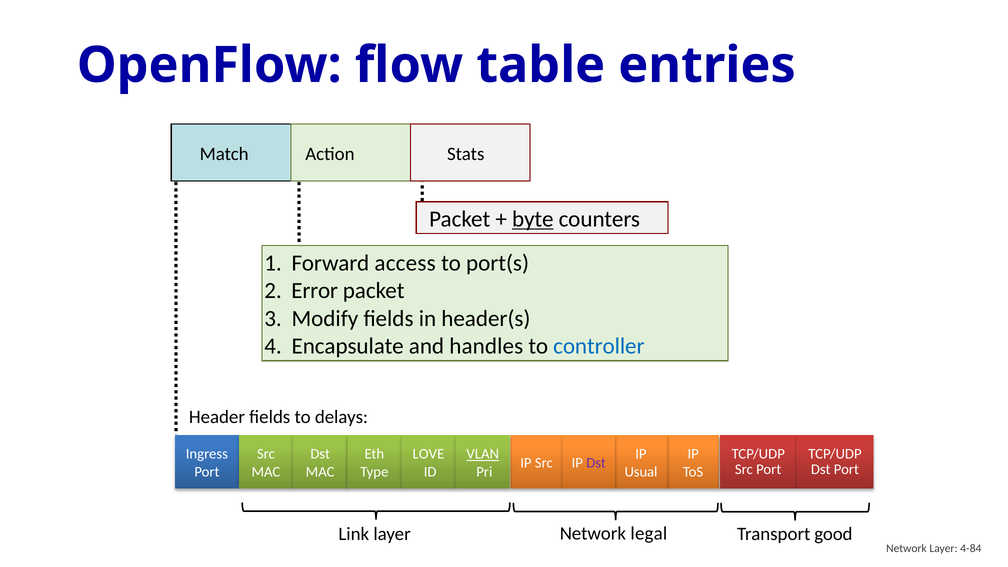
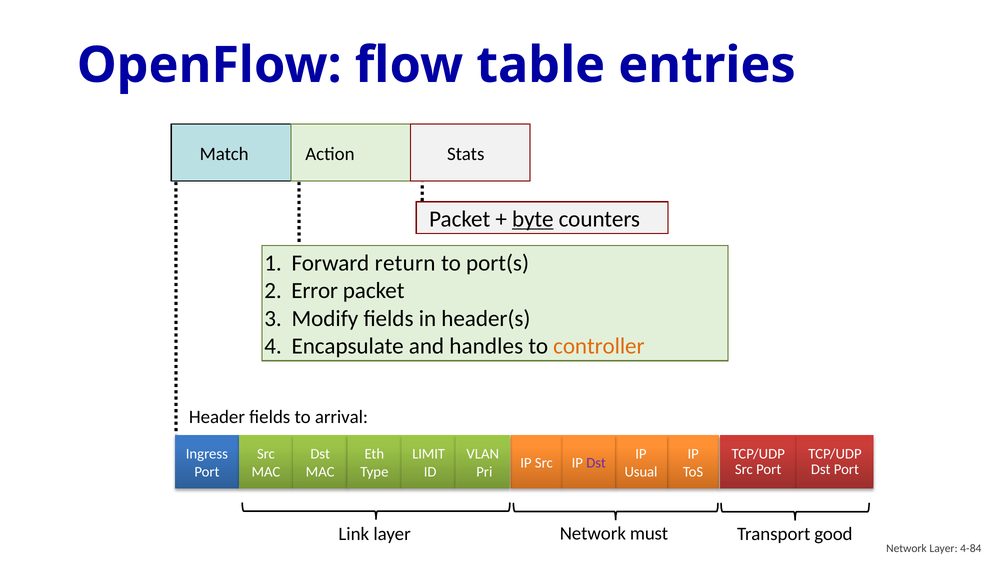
access: access -> return (405, 263)
controller colour: blue -> orange (599, 346)
delays: delays -> arrival (341, 417)
LOVE: LOVE -> LIMIT (429, 454)
VLAN underline: present -> none (483, 454)
legal: legal -> must (649, 534)
